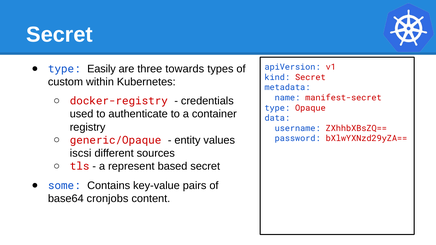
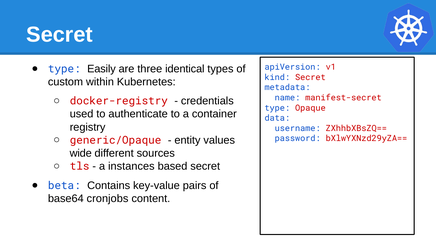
towards: towards -> identical (185, 69)
iscsi: iscsi -> wide (81, 153)
represent: represent -> instances (131, 167)
some: some -> beta (64, 186)
